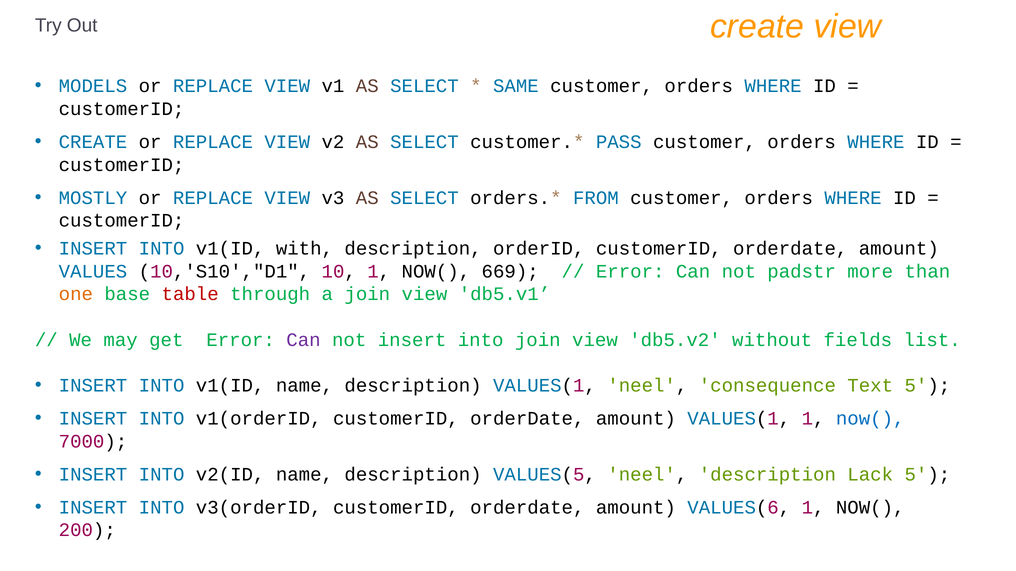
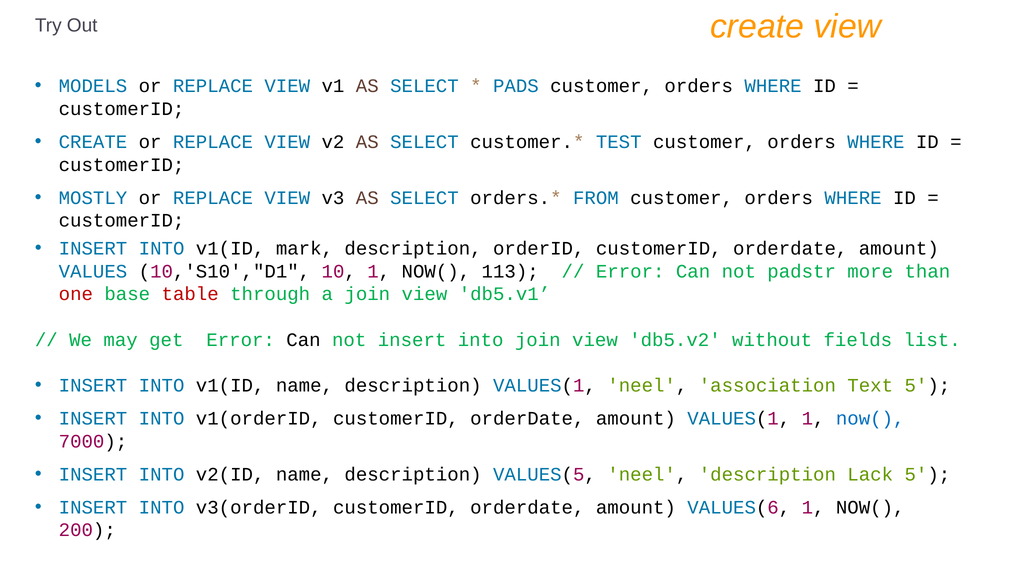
SAME: SAME -> PADS (516, 86)
PASS: PASS -> TEST (619, 142)
with: with -> mark (304, 249)
669: 669 -> 113 (510, 272)
one colour: orange -> red (76, 294)
Can colour: purple -> black (303, 340)
consequence: consequence -> association (767, 386)
